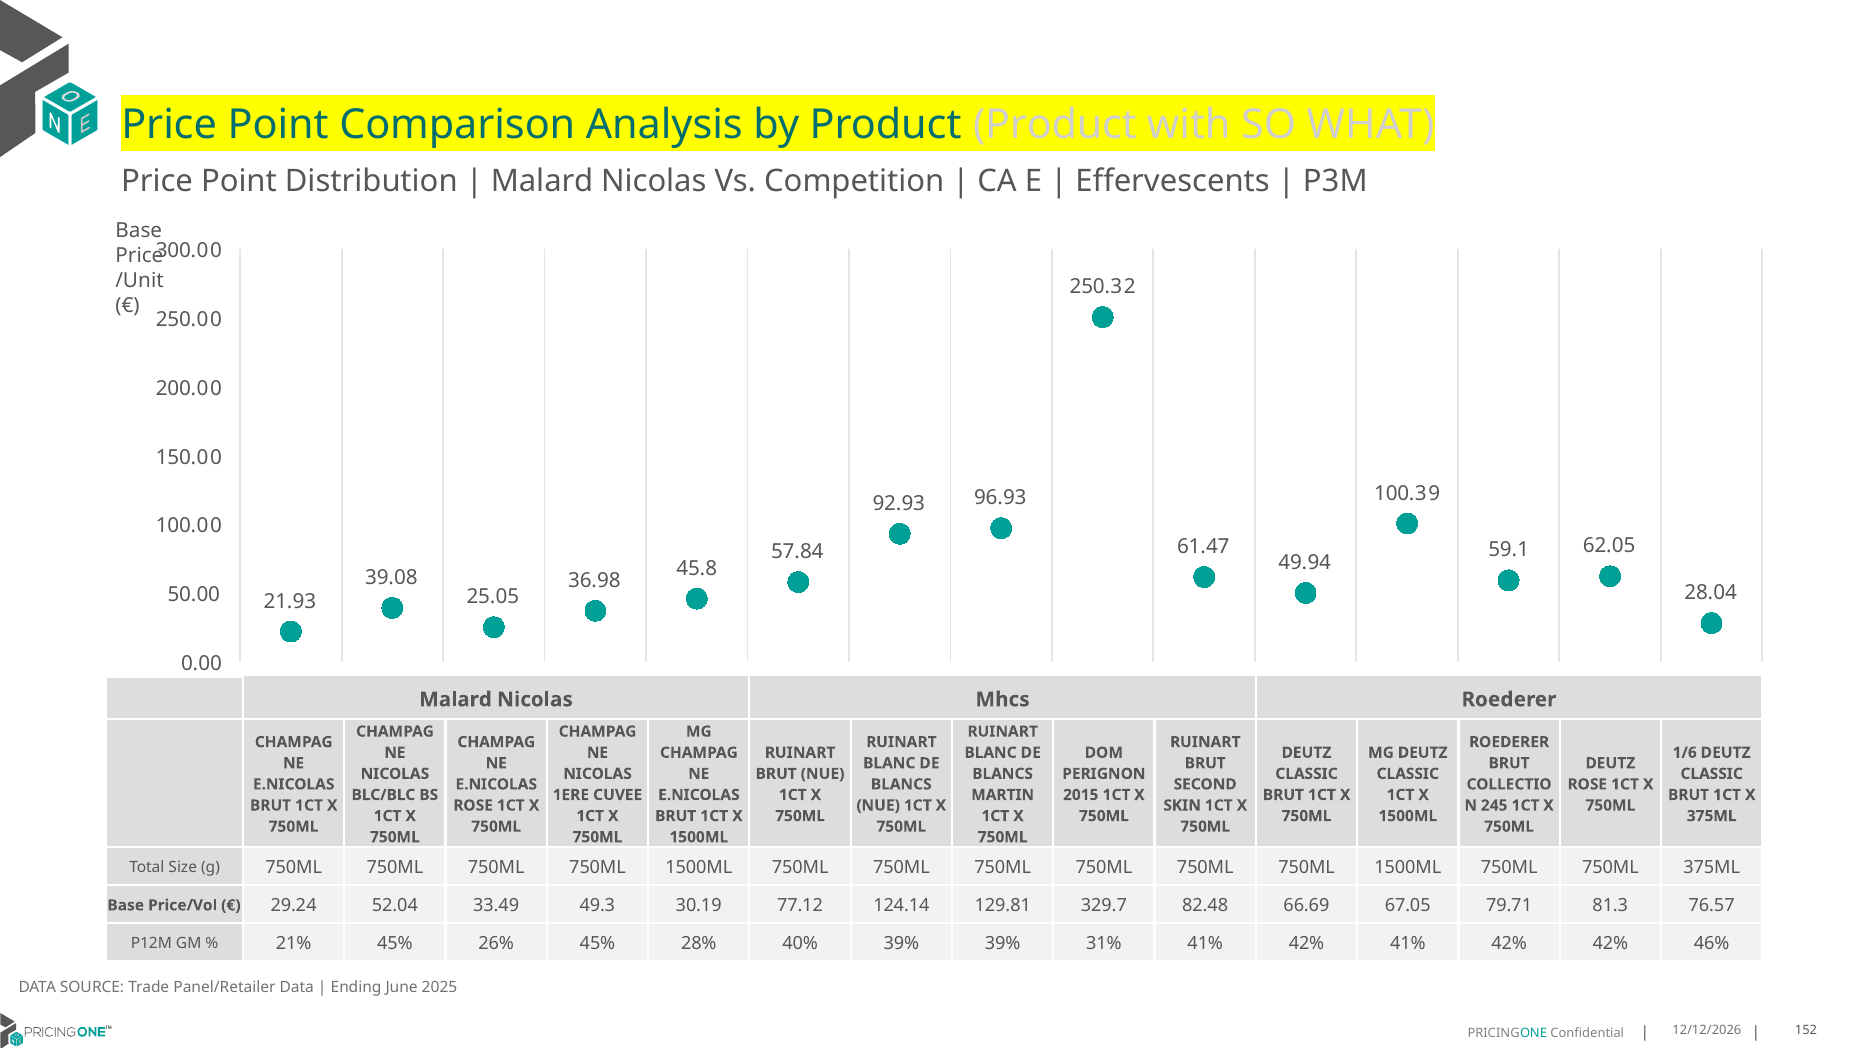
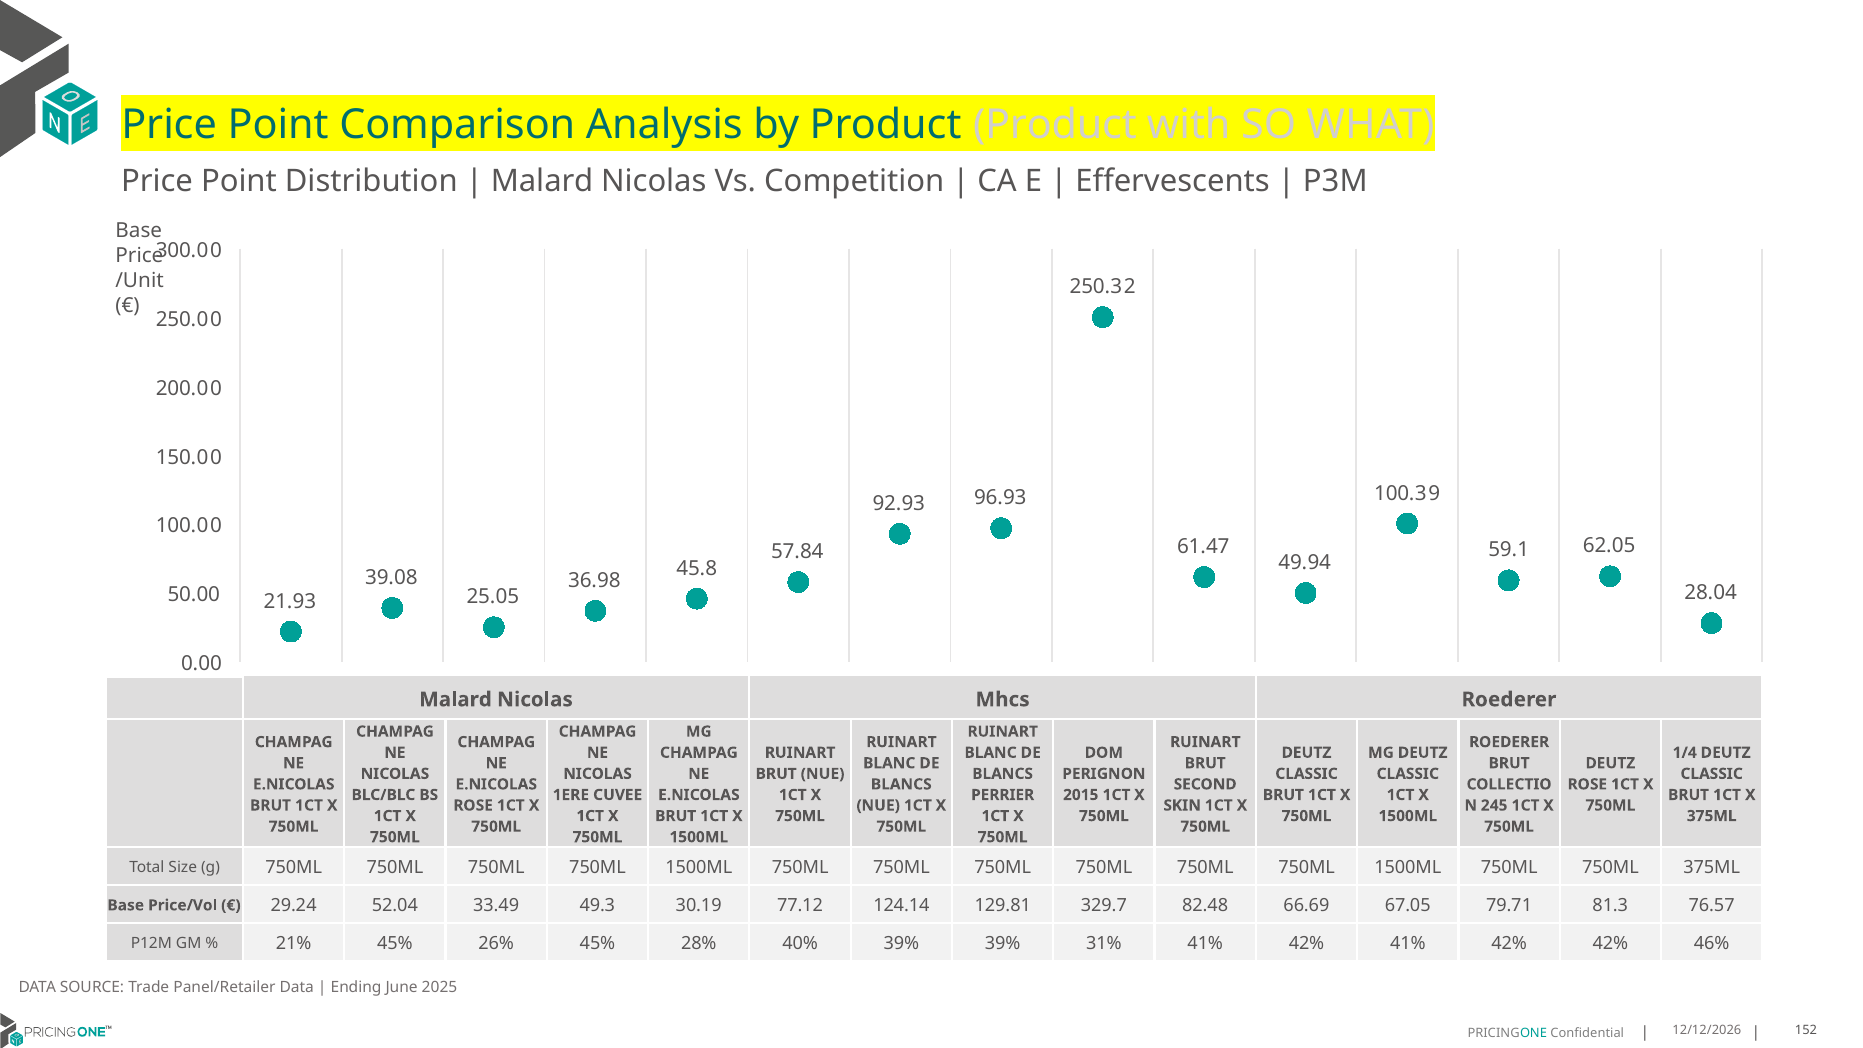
1/6: 1/6 -> 1/4 (1685, 753)
MARTIN: MARTIN -> PERRIER (1003, 795)
